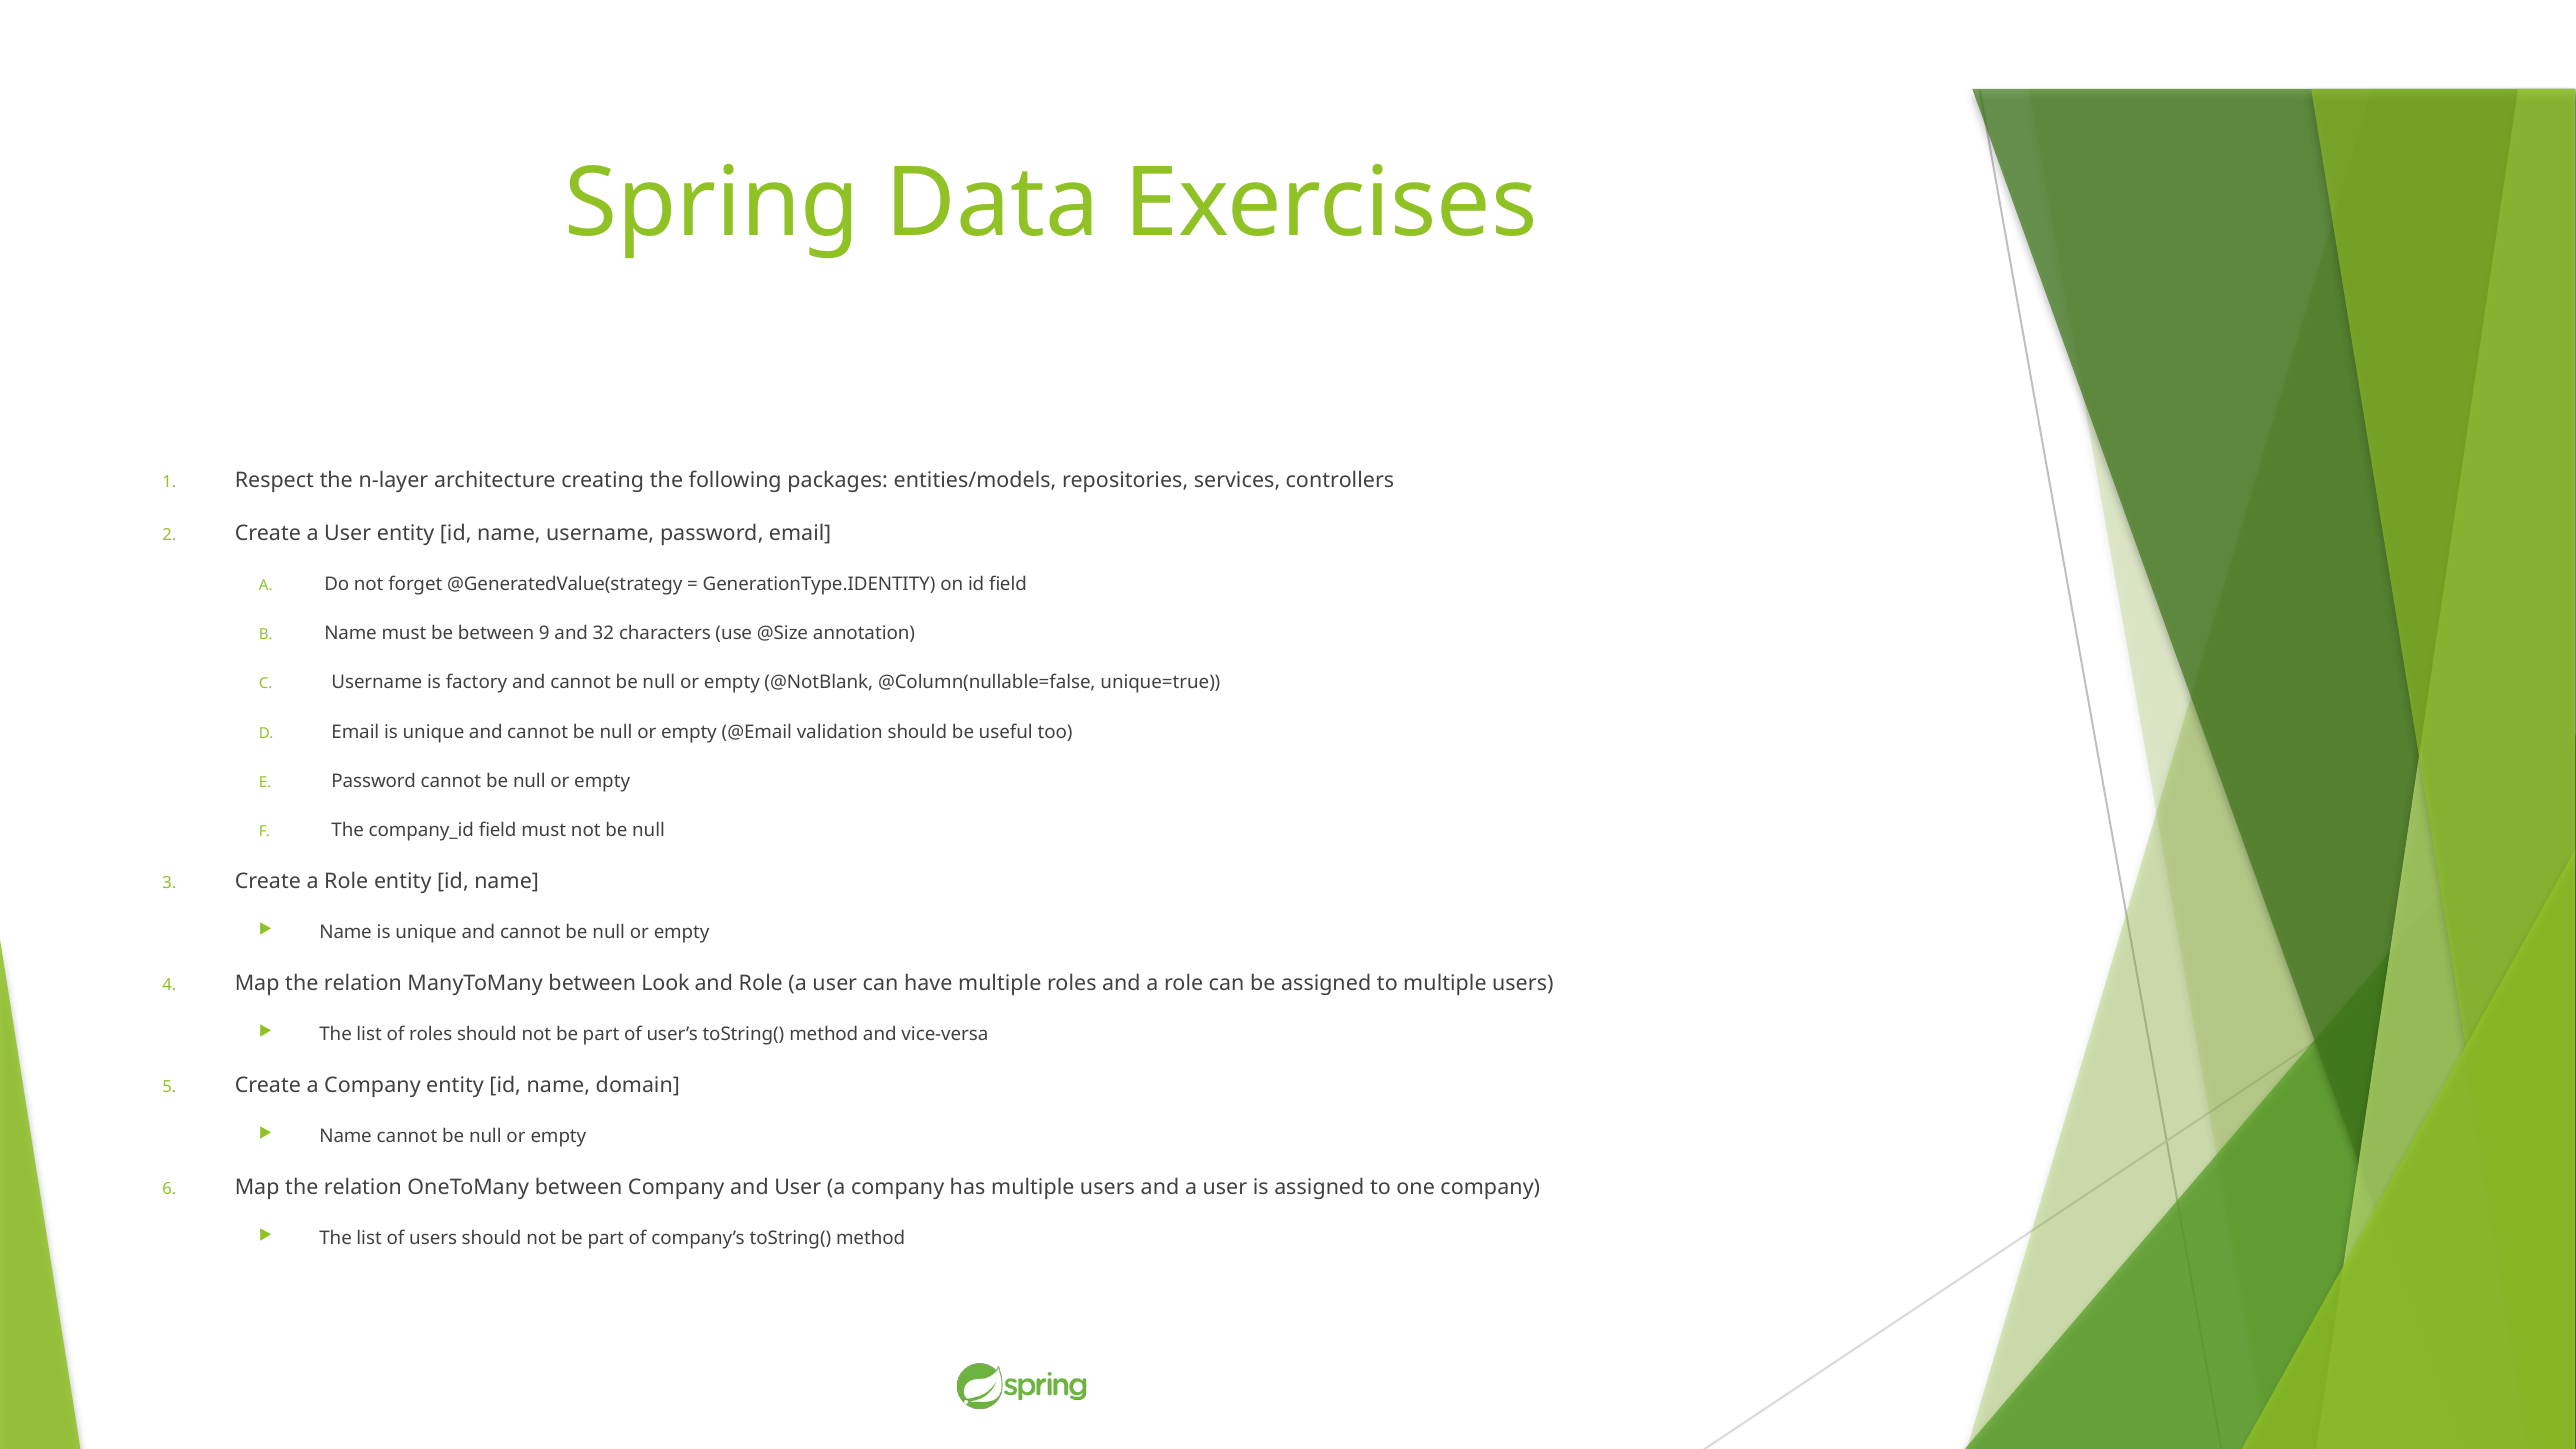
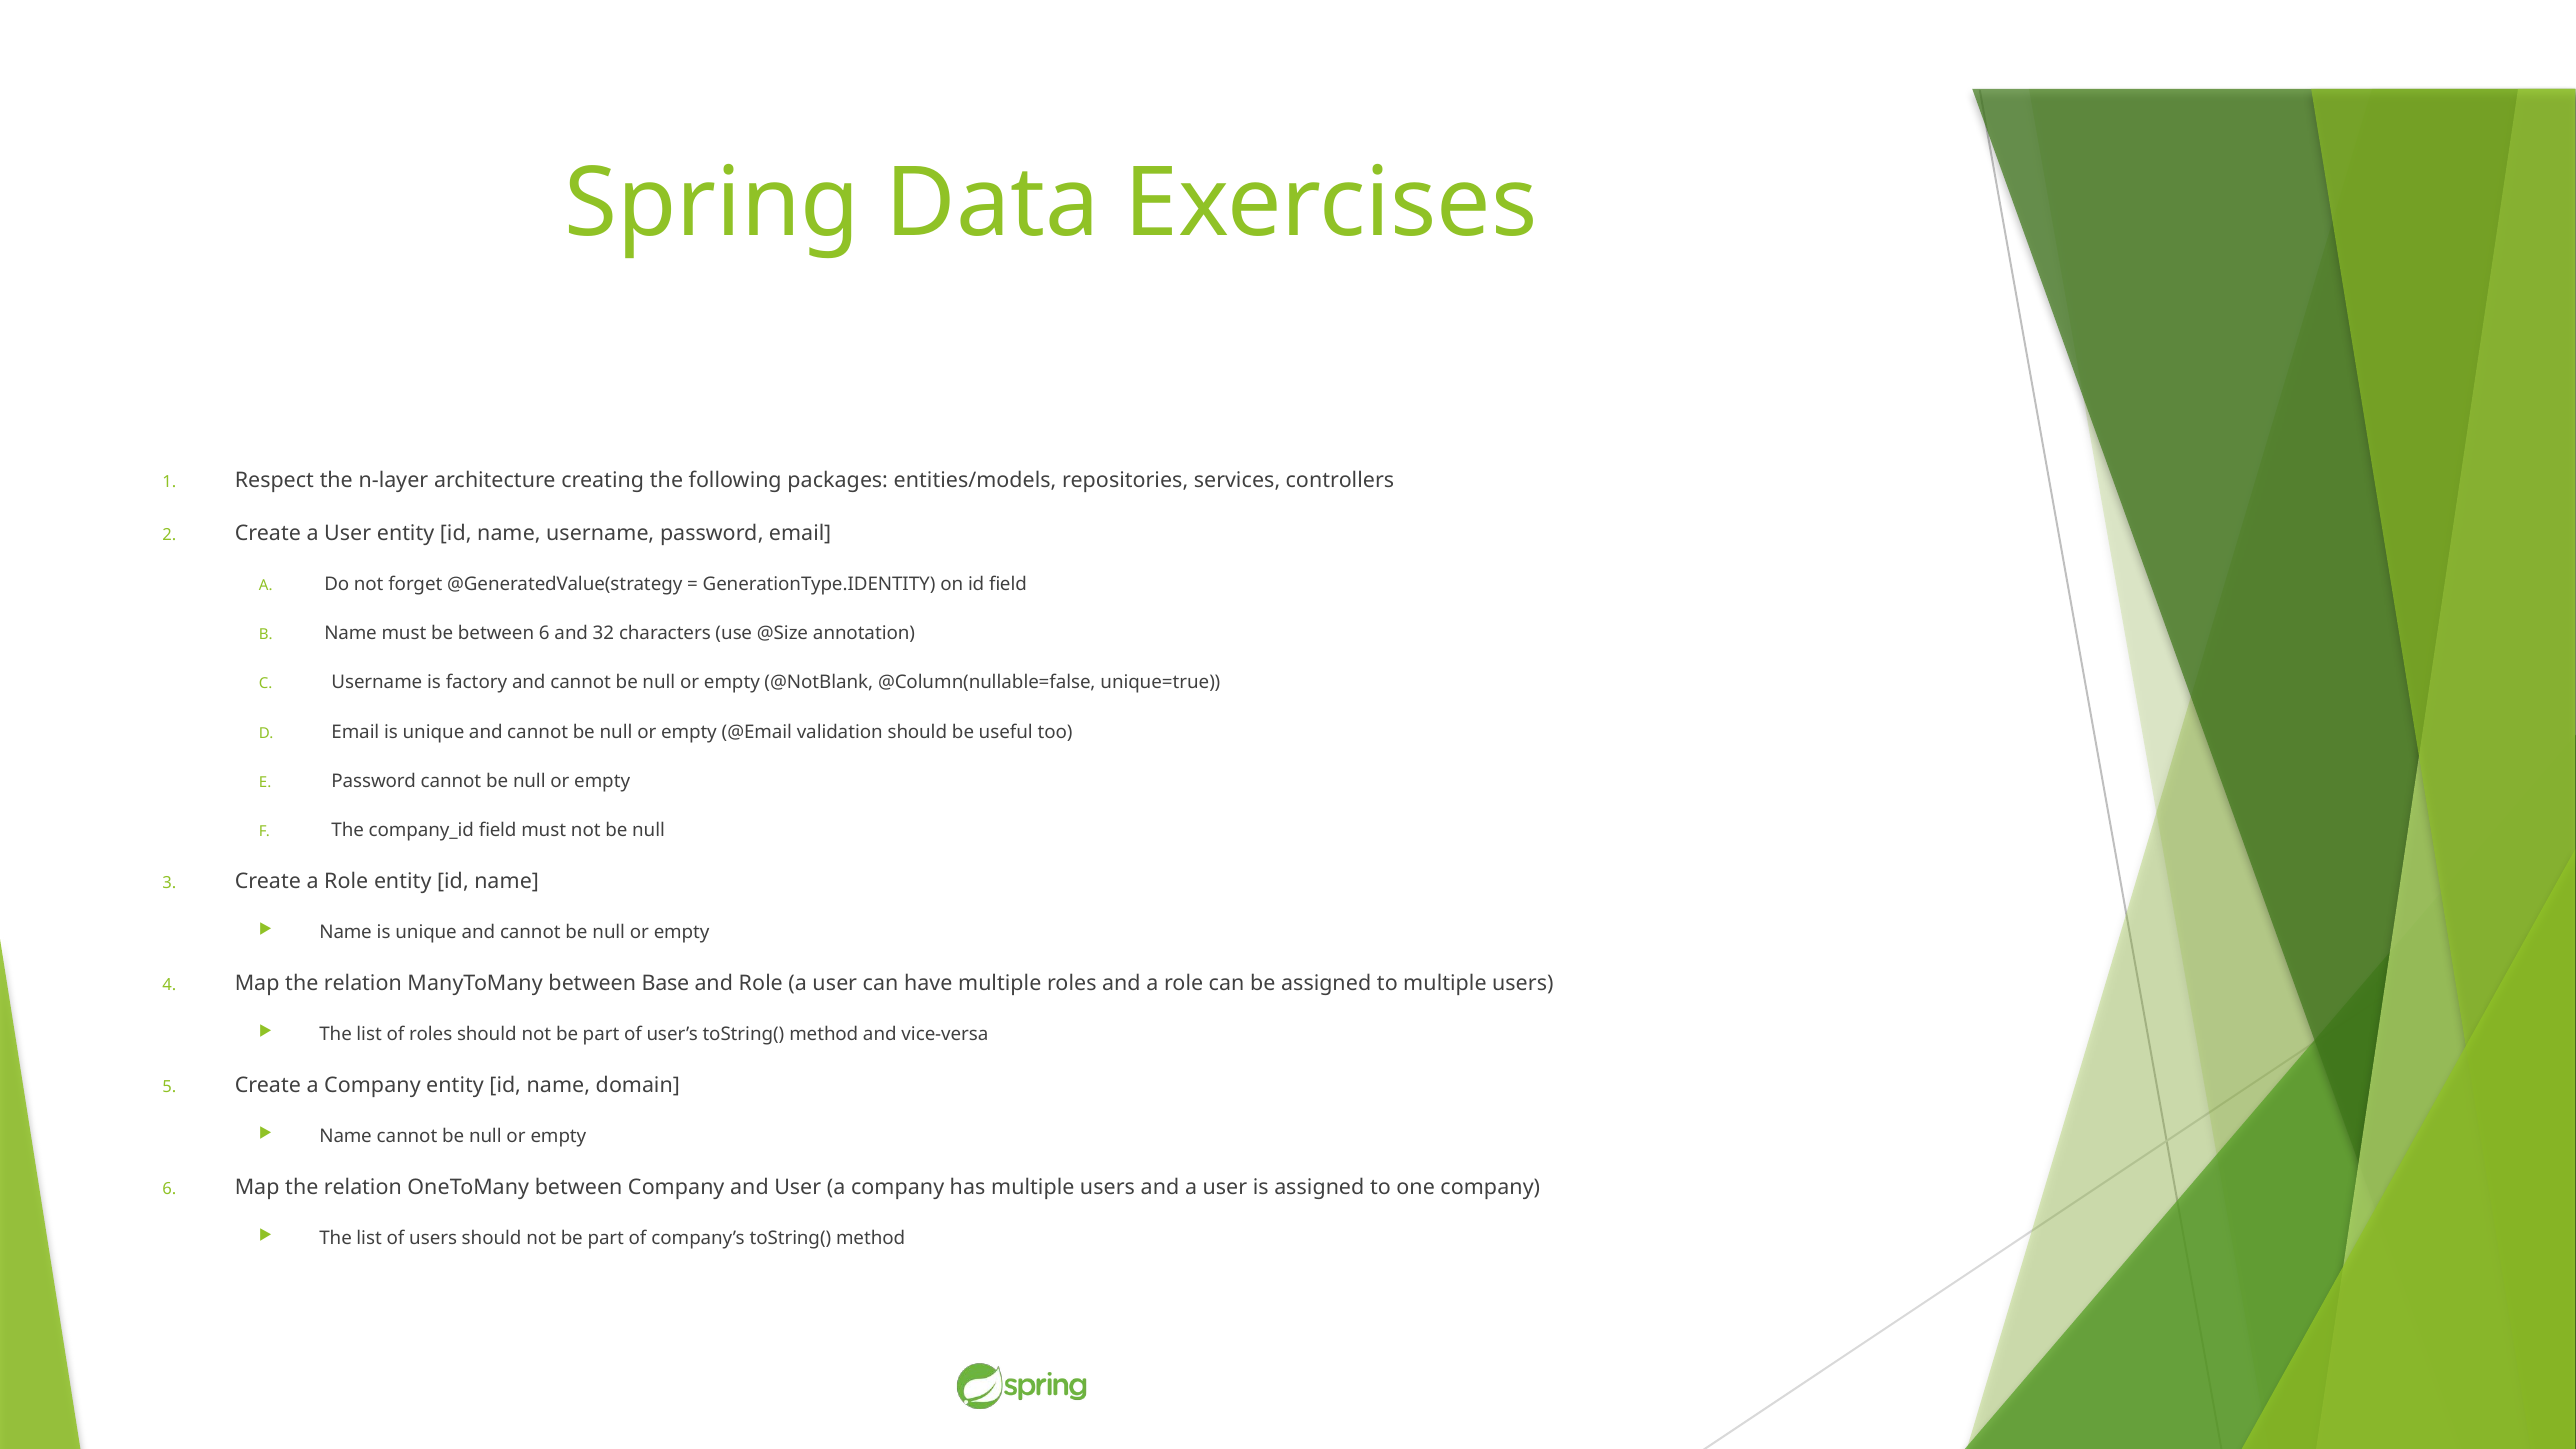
between 9: 9 -> 6 (544, 633)
Look: Look -> Base (665, 984)
